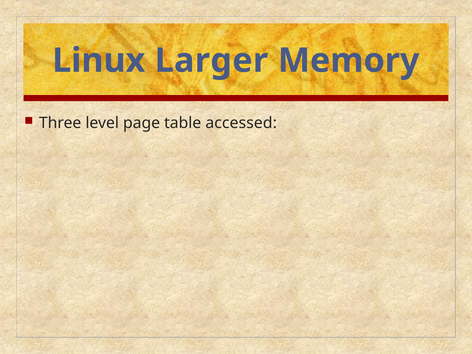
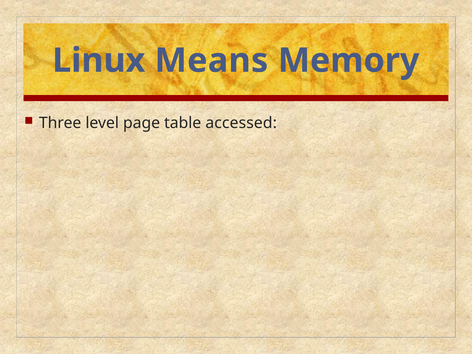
Larger: Larger -> Means (211, 61)
